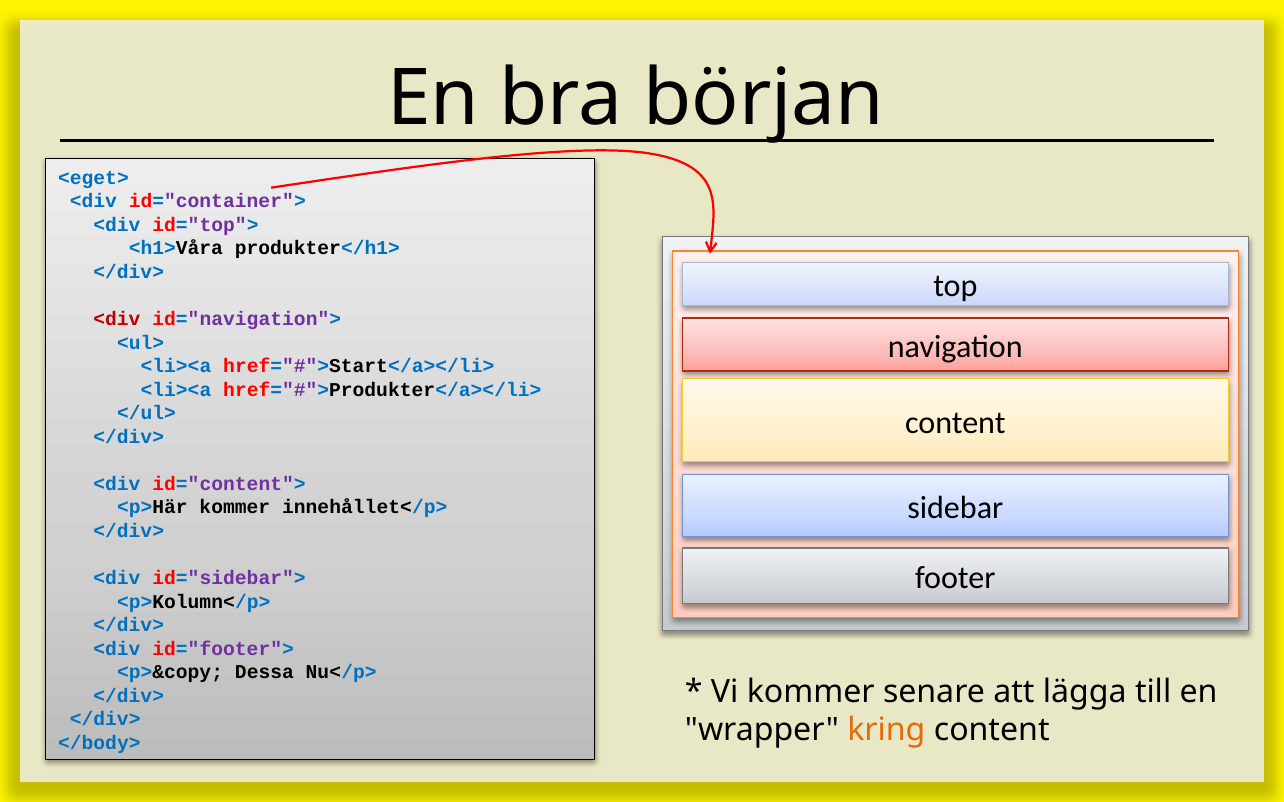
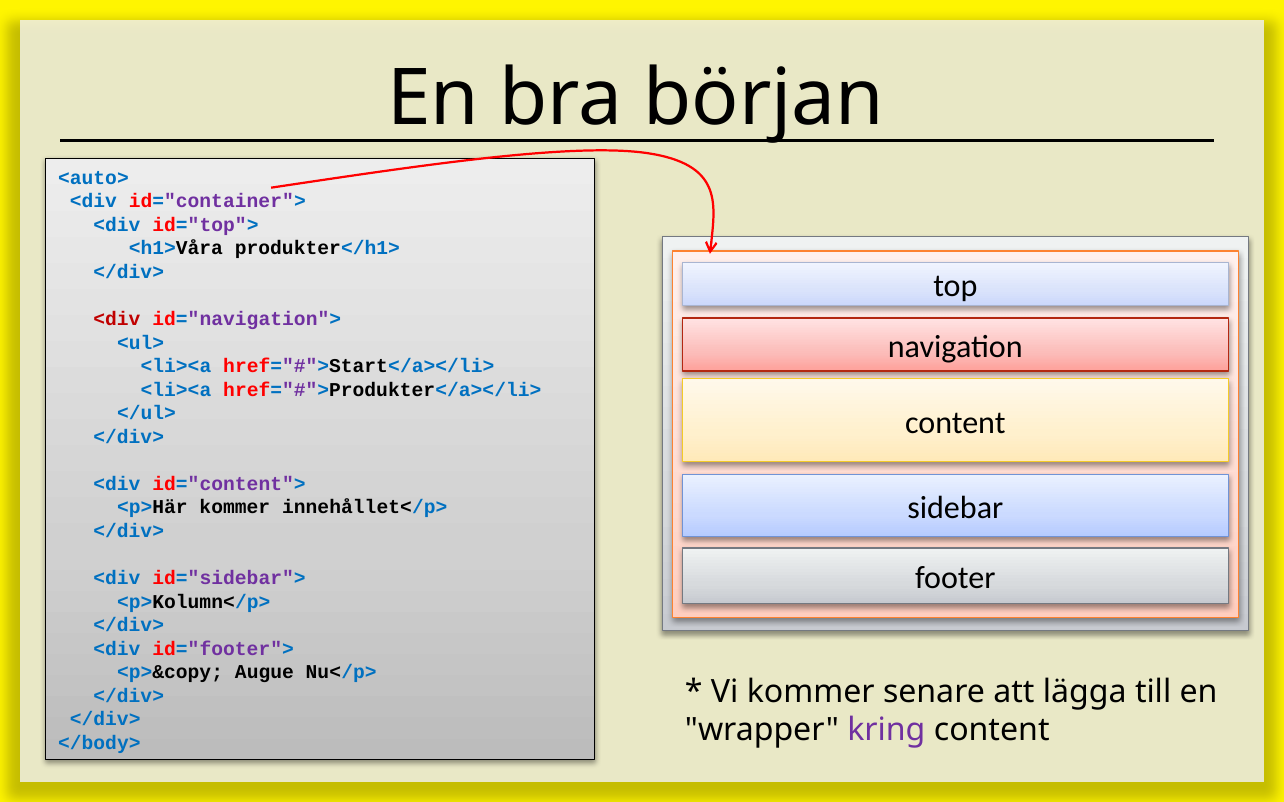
<eget>: <eget> -> <auto> (93, 178)
Dessa: Dessa -> Augue (264, 673)
kring colour: orange -> purple (886, 730)
